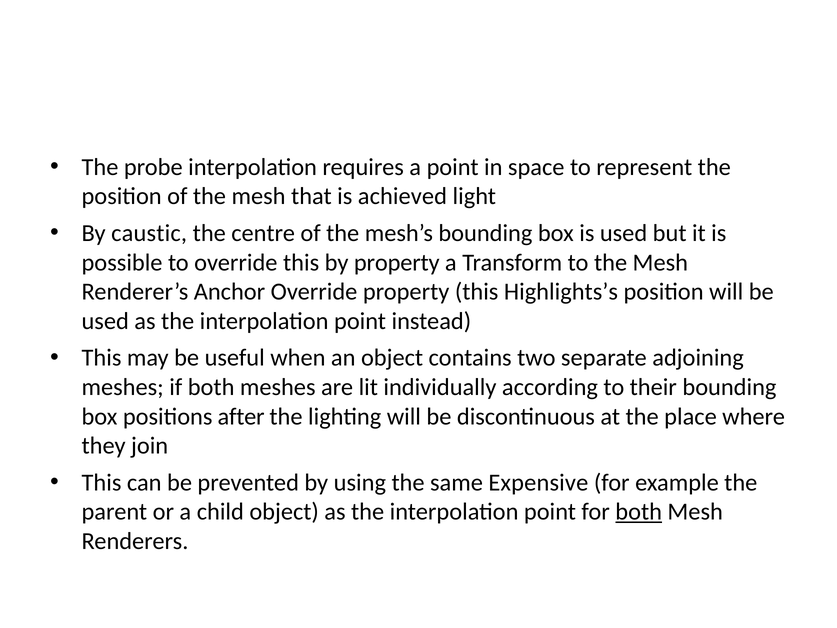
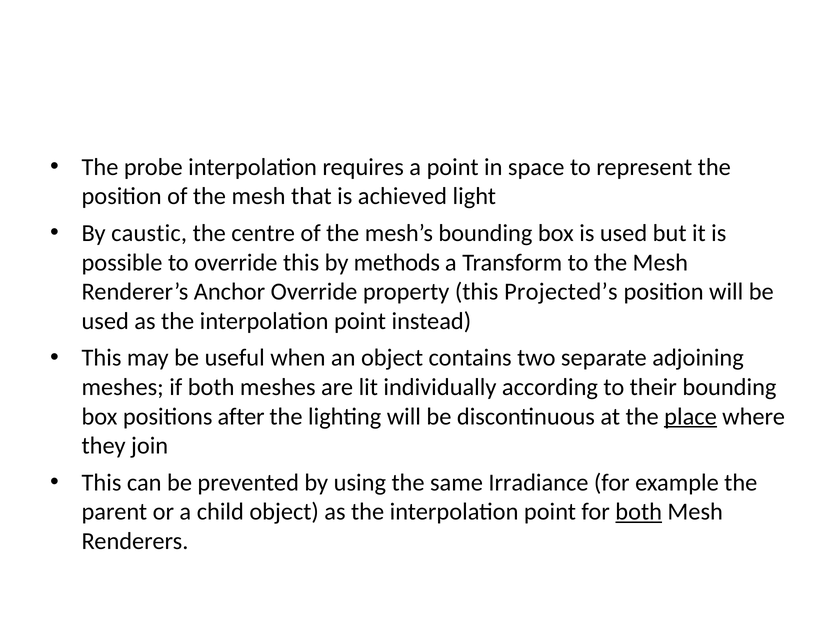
by property: property -> methods (397, 262)
Highlights’s: Highlights’s -> Projected’s (561, 292)
place underline: none -> present (690, 416)
Expensive: Expensive -> Irradiance (538, 482)
